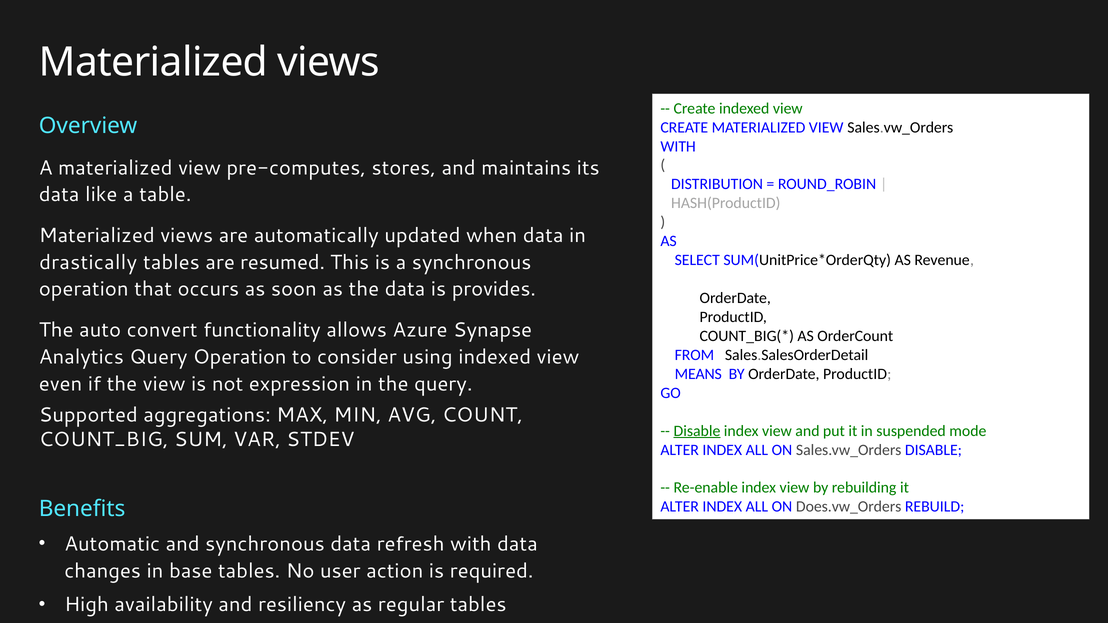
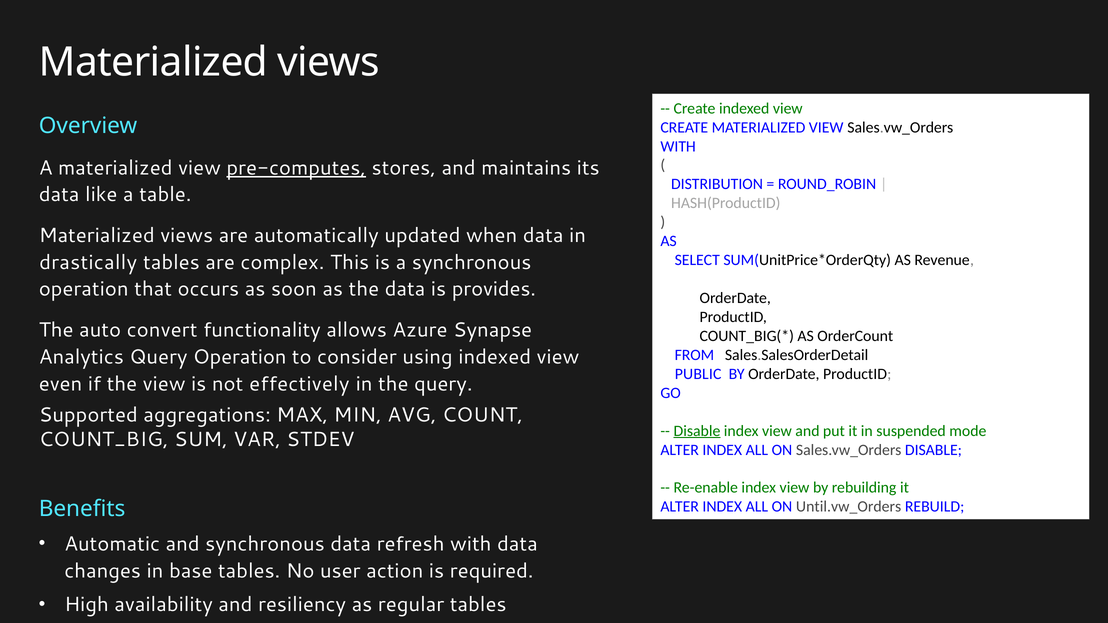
pre-computes underline: none -> present (296, 168)
resumed: resumed -> complex (282, 262)
MEANS: MEANS -> PUBLIC (698, 374)
expression: expression -> effectively (299, 384)
Does.vw_Orders: Does.vw_Orders -> Until.vw_Orders (849, 507)
